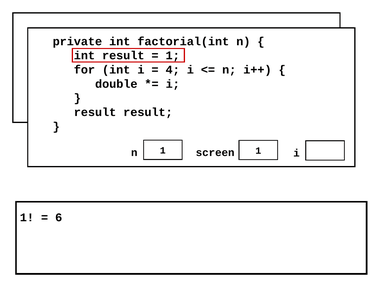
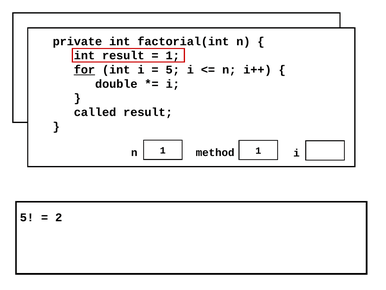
for underline: none -> present (84, 70)
4: 4 -> 5 (173, 70)
result: result -> called (95, 112)
screen: screen -> method (215, 152)
1: 1 -> 5 (27, 217)
6: 6 -> 2 (59, 217)
